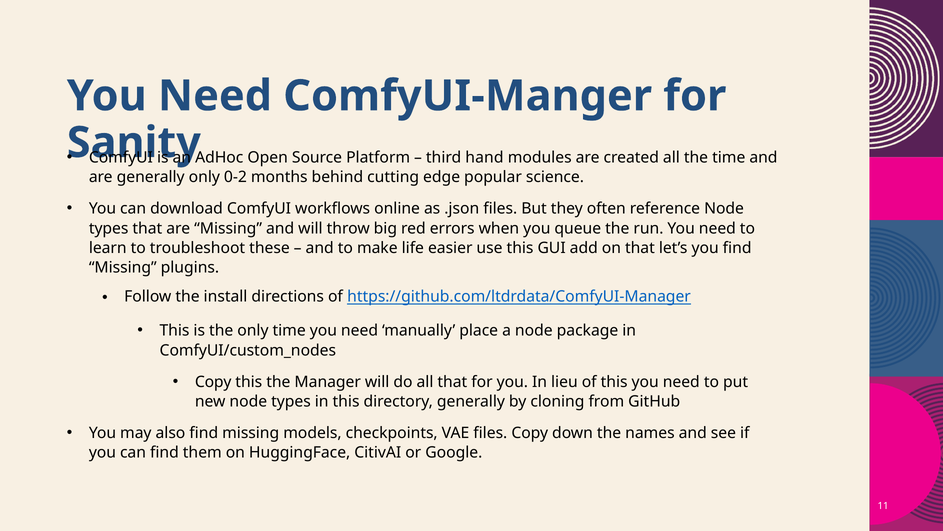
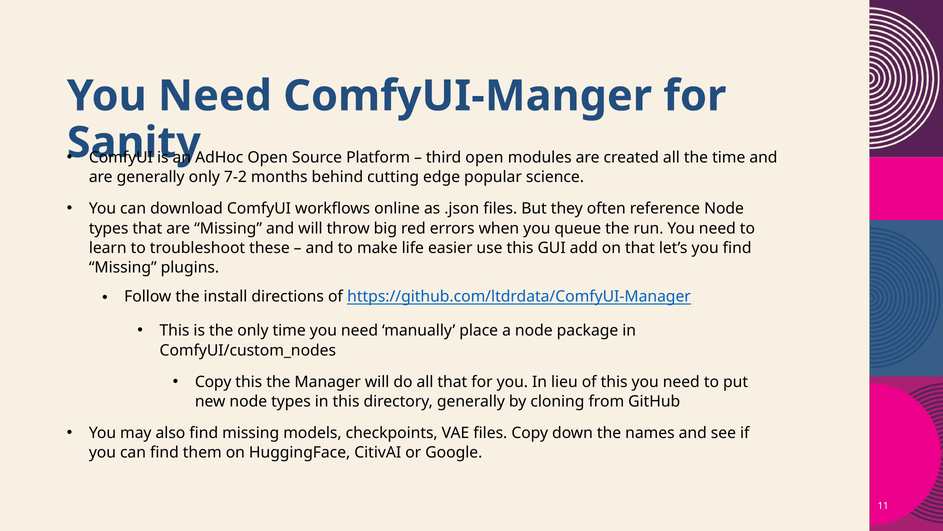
third hand: hand -> open (484, 157)
0-2: 0-2 -> 7-2 (235, 177)
